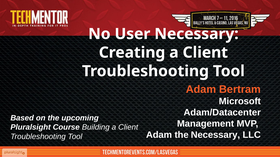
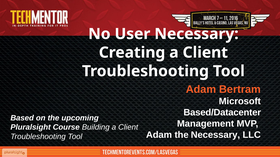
Adam/Datacenter: Adam/Datacenter -> Based/Datacenter (222, 113)
